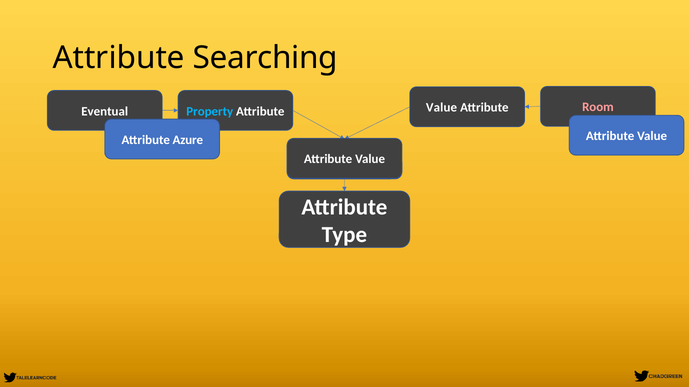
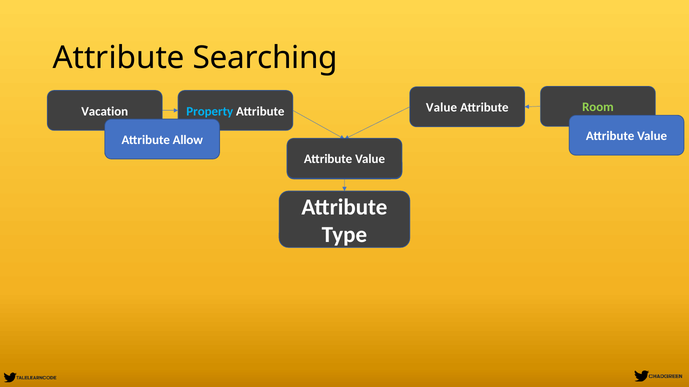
Eventual: Eventual -> Vacation (105, 111)
Room colour: pink -> light green (598, 107)
Azure: Azure -> Allow (188, 140)
